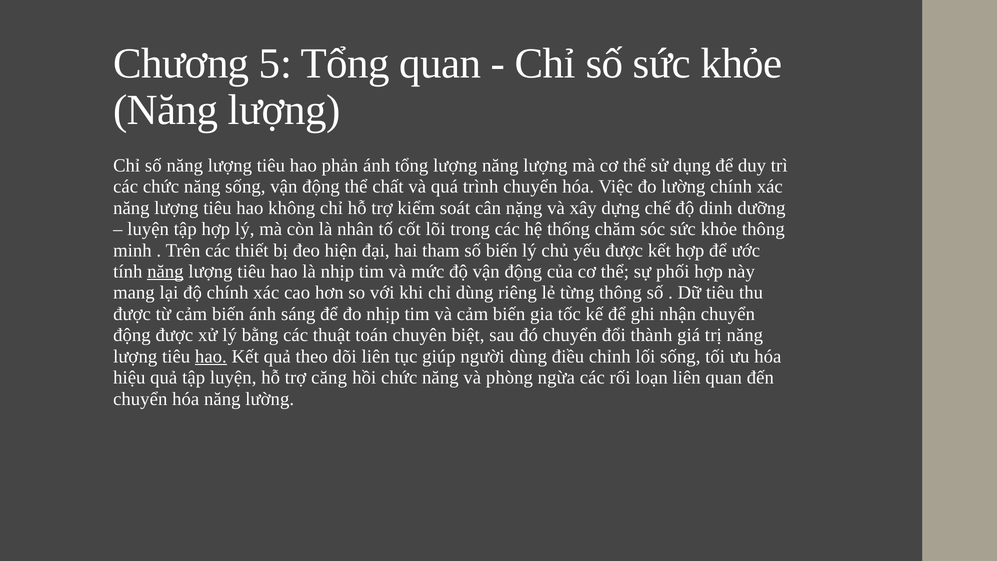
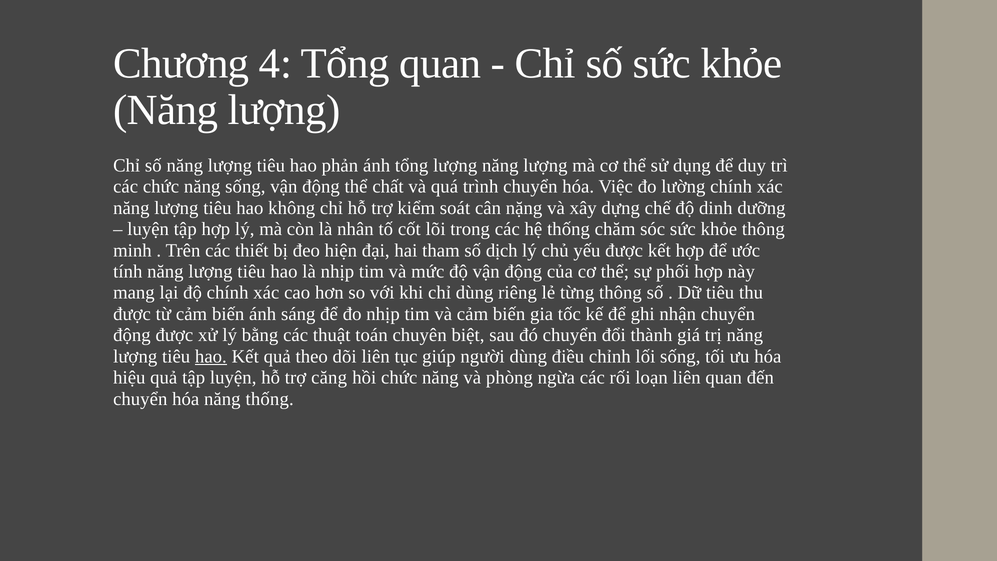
5: 5 -> 4 (276, 64)
số biến: biến -> dịch (502, 250)
năng underline: present -> none (165, 272)
năng lường: lường -> thống (270, 399)
